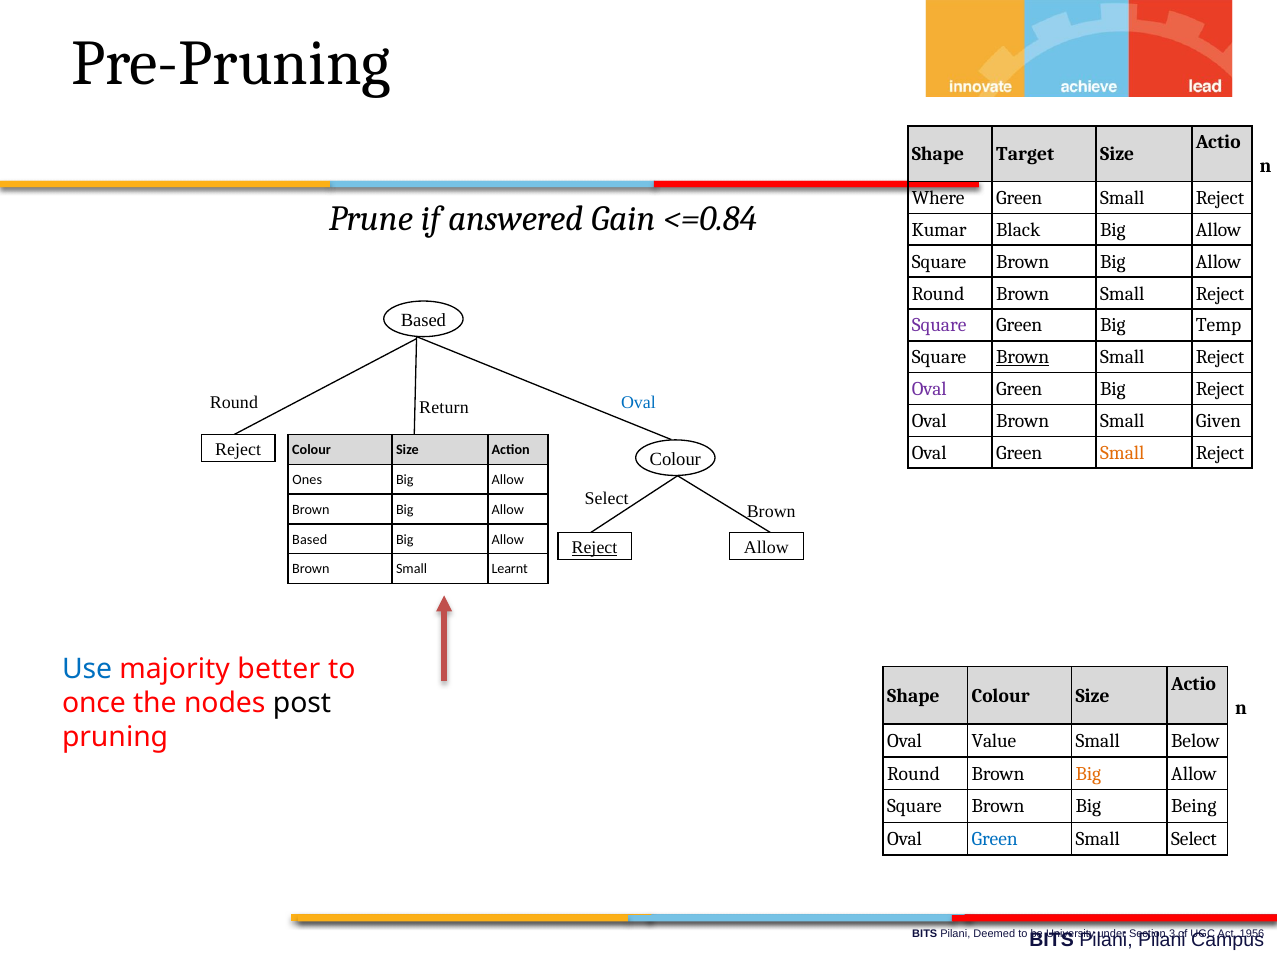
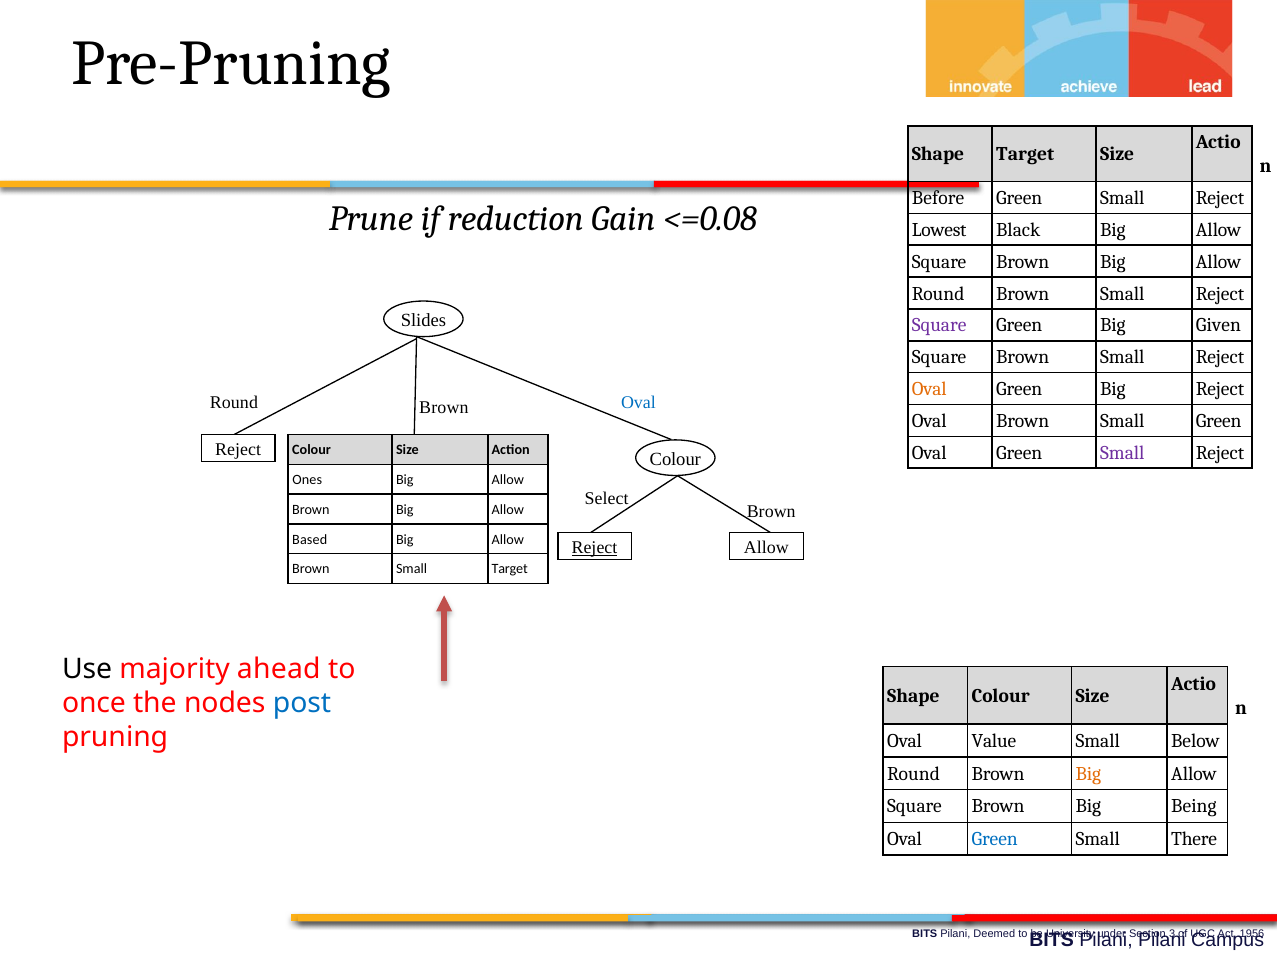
Where: Where -> Before (938, 198)
answered: answered -> reduction (516, 219)
<=0.84: <=0.84 -> <=0.08 (710, 219)
Kumar: Kumar -> Lowest (939, 230)
Based: Based -> Slides (423, 320)
Temp: Temp -> Given (1218, 326)
Brown underline: present -> none (1023, 358)
Oval colour: purple -> orange (929, 389)
Return: Return -> Brown (444, 408)
Small Given: Given -> Green (1219, 421)
Small colour: orange -> purple (1122, 453)
Small Learnt: Learnt -> Target (510, 570)
Use colour: blue -> black (87, 670)
better: better -> ahead (279, 670)
post colour: black -> blue (302, 704)
Small Select: Select -> There (1194, 840)
